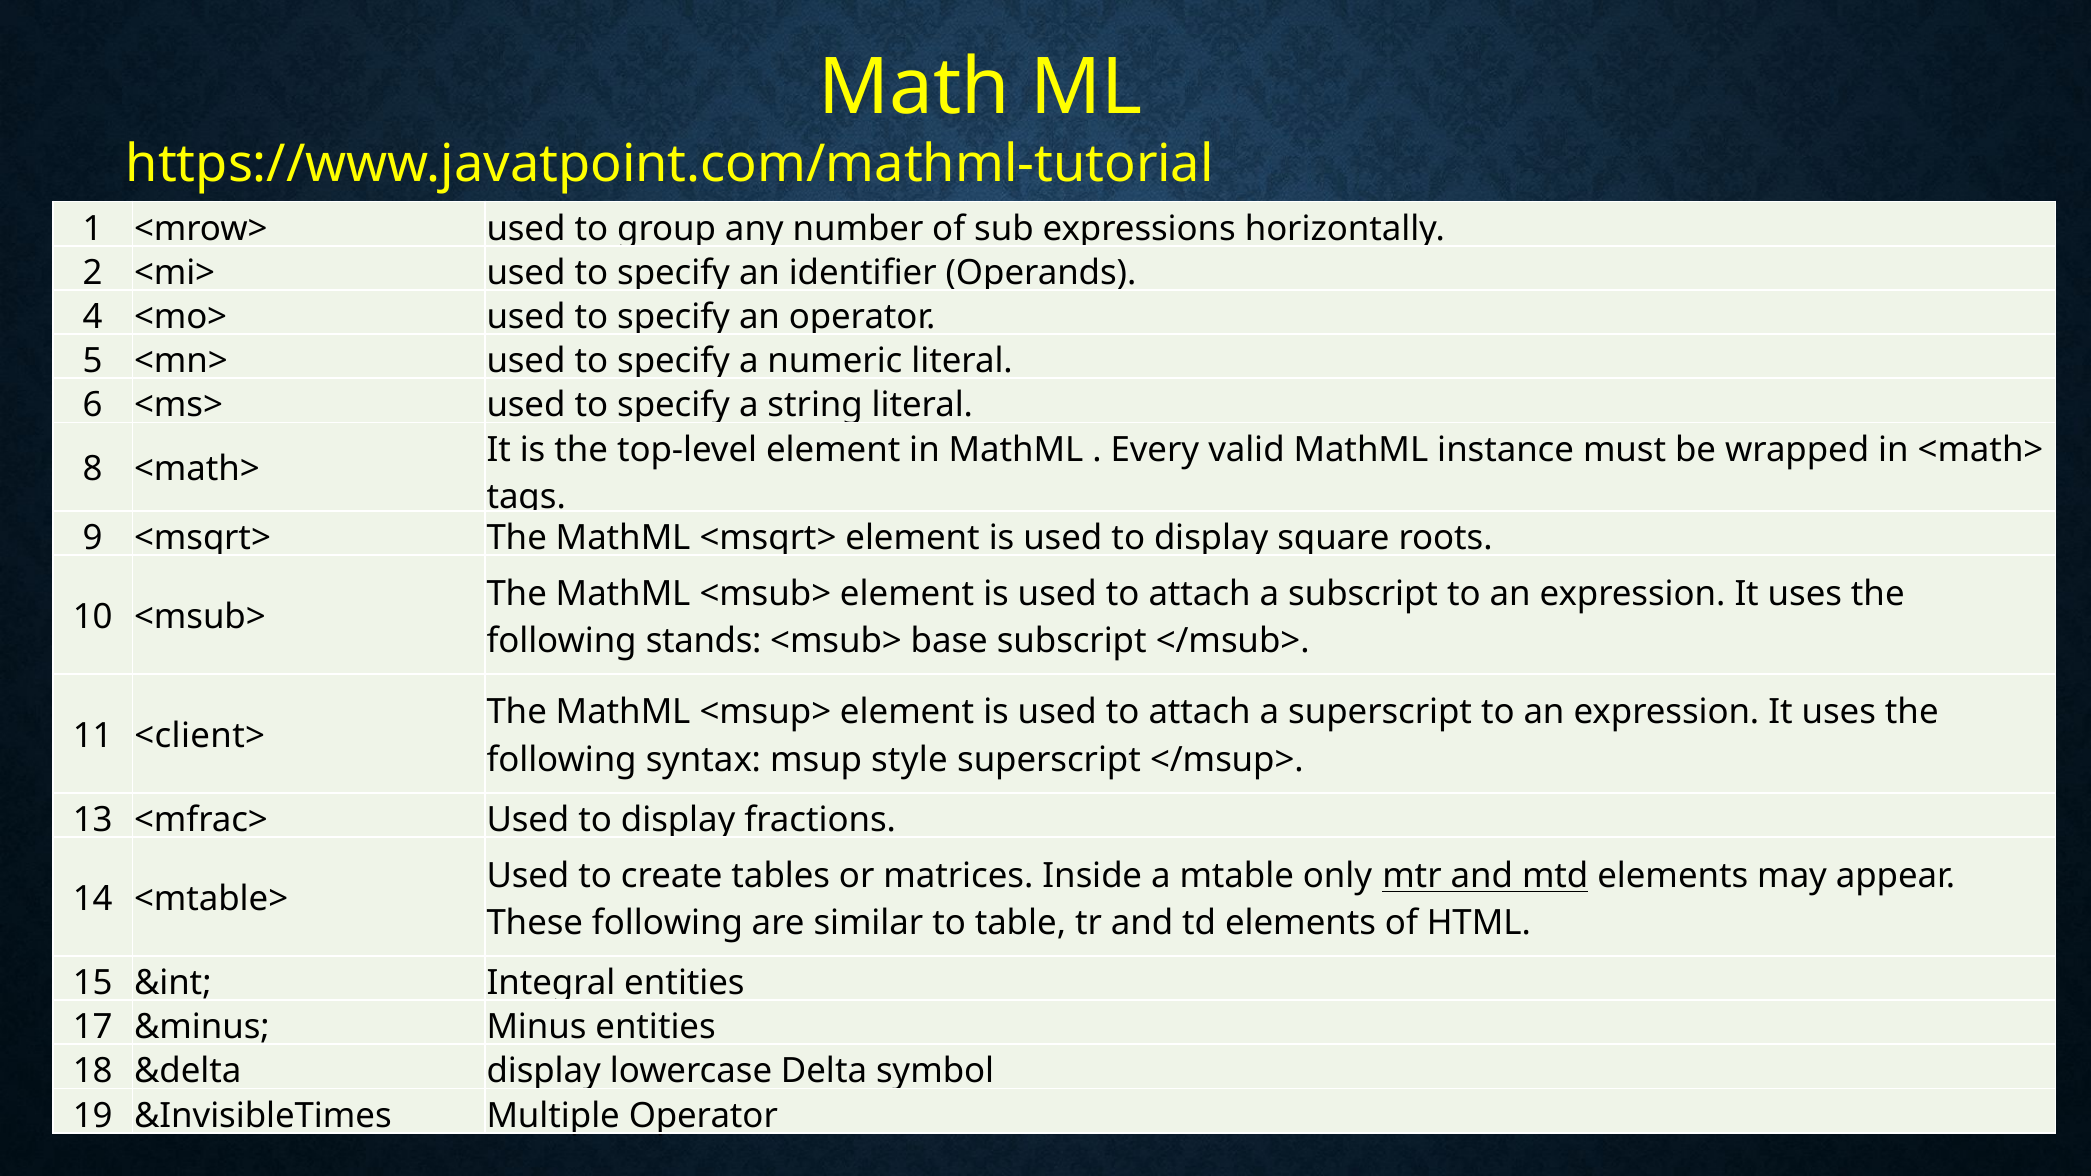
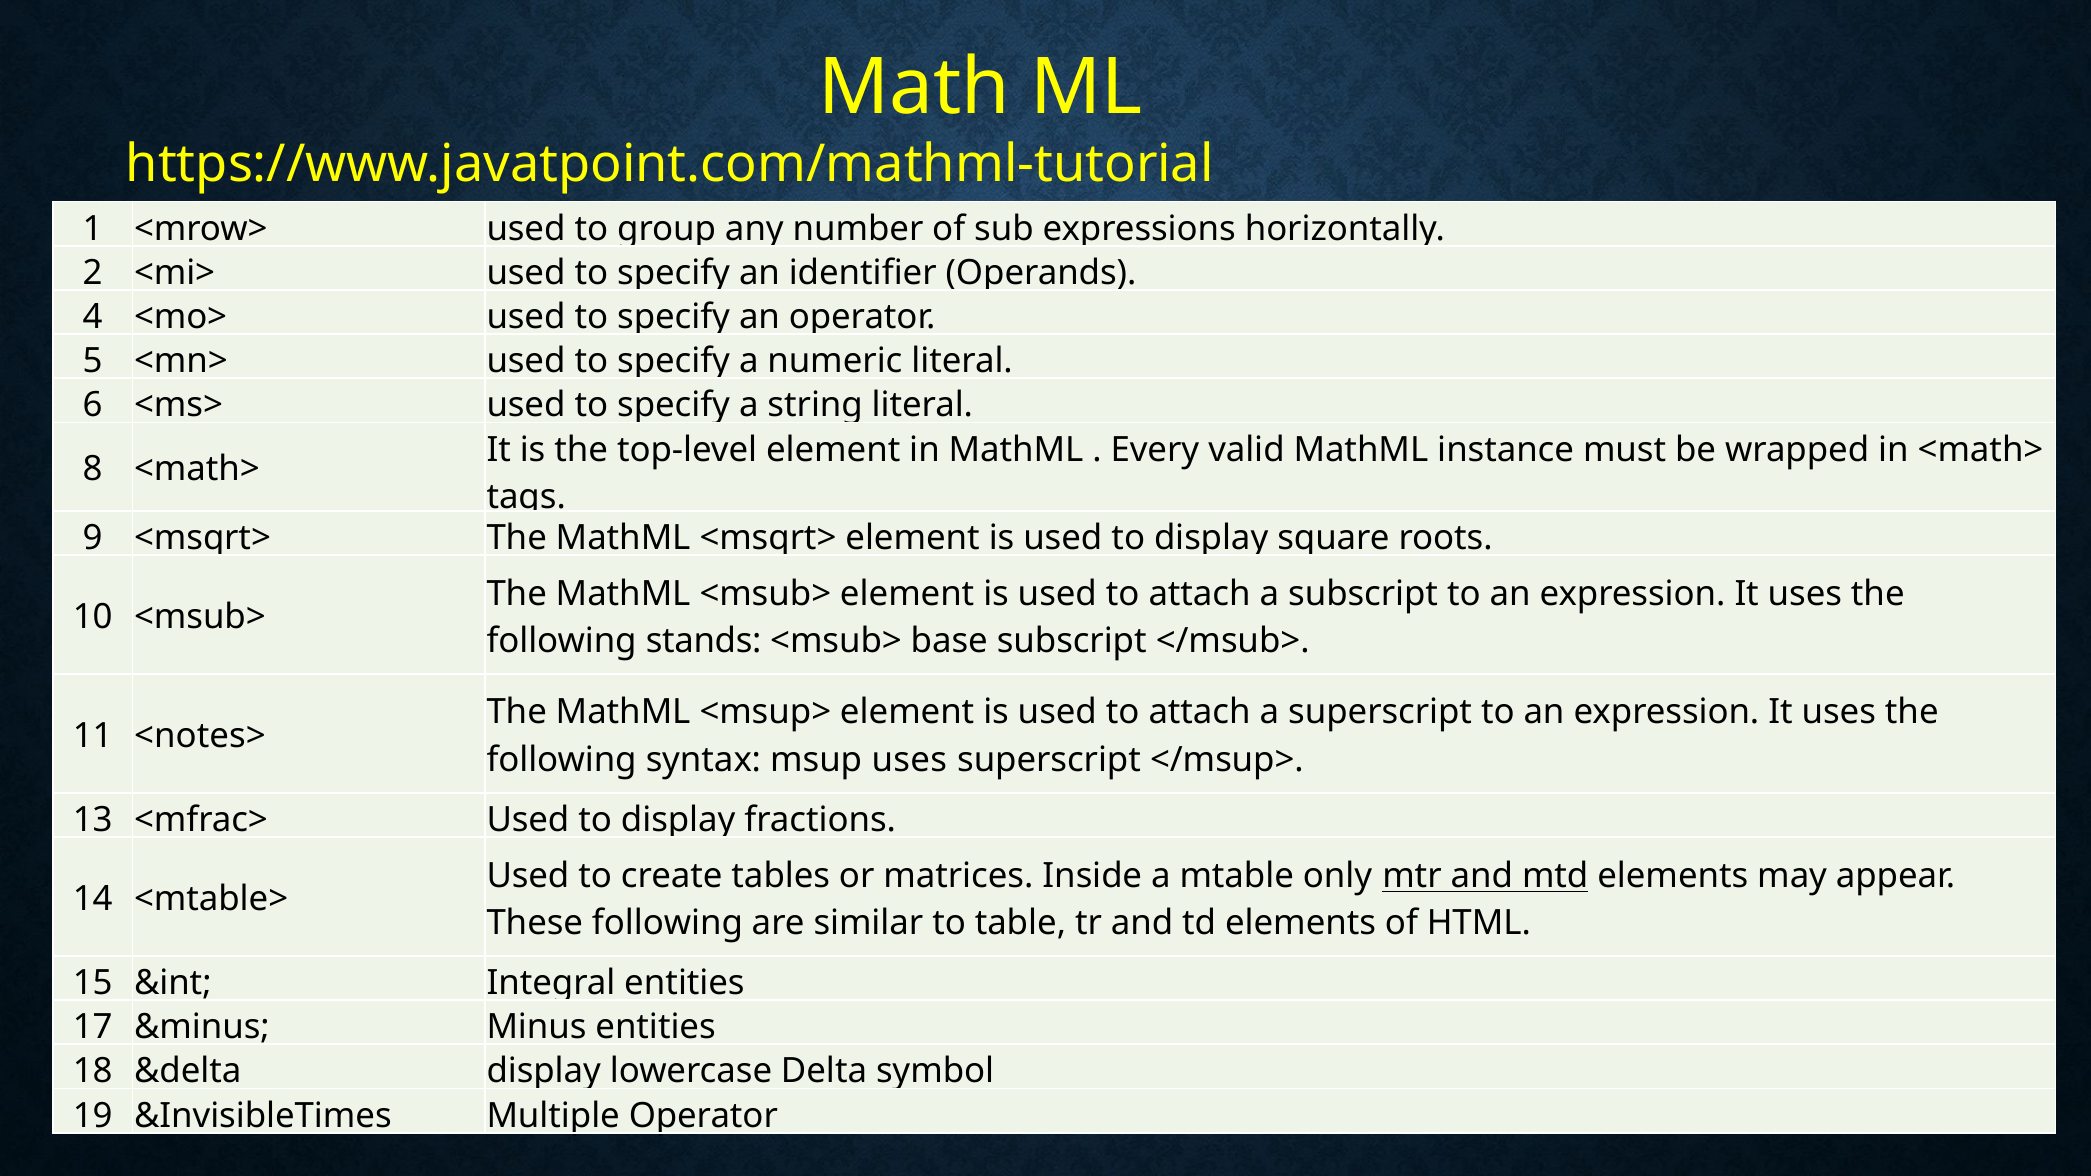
<client>: <client> -> <notes> (200, 736)
msup style: style -> uses (909, 760)
